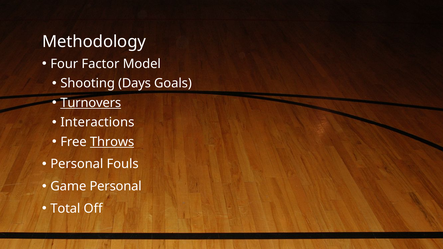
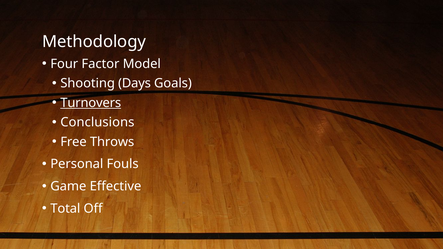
Interactions: Interactions -> Conclusions (97, 122)
Throws underline: present -> none (112, 142)
Game Personal: Personal -> Effective (116, 186)
